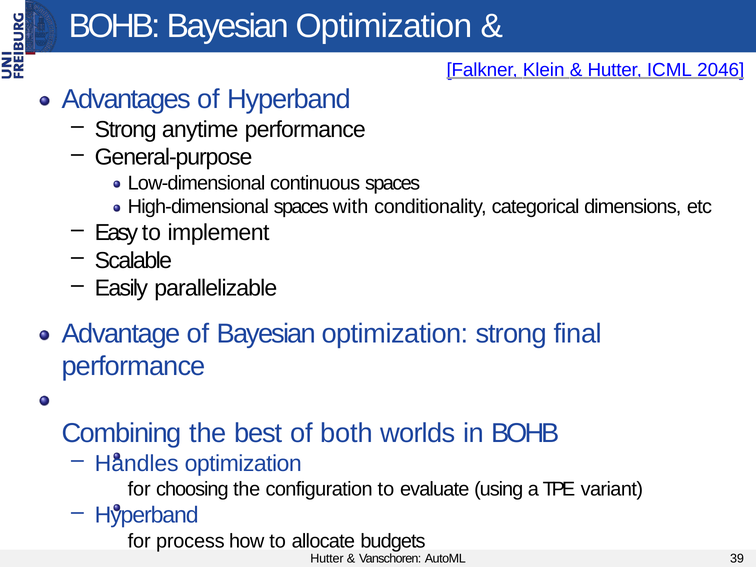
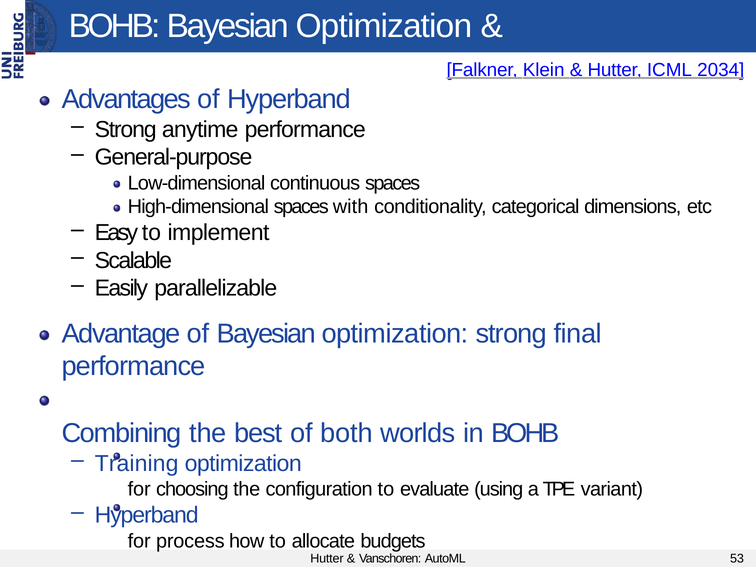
2046: 2046 -> 2034 (721, 70)
Handles: Handles -> Training (137, 464)
39: 39 -> 53 (737, 559)
